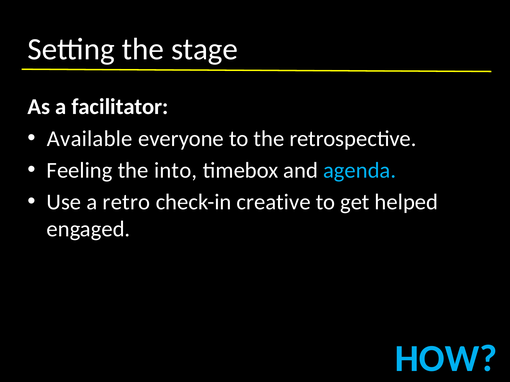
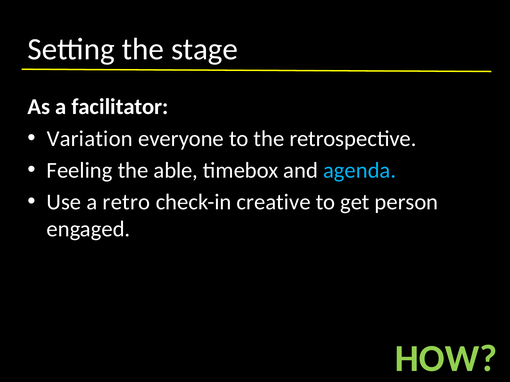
Available: Available -> Variation (90, 139)
into: into -> able (176, 170)
helped: helped -> person (406, 202)
HOW colour: light blue -> light green (446, 359)
